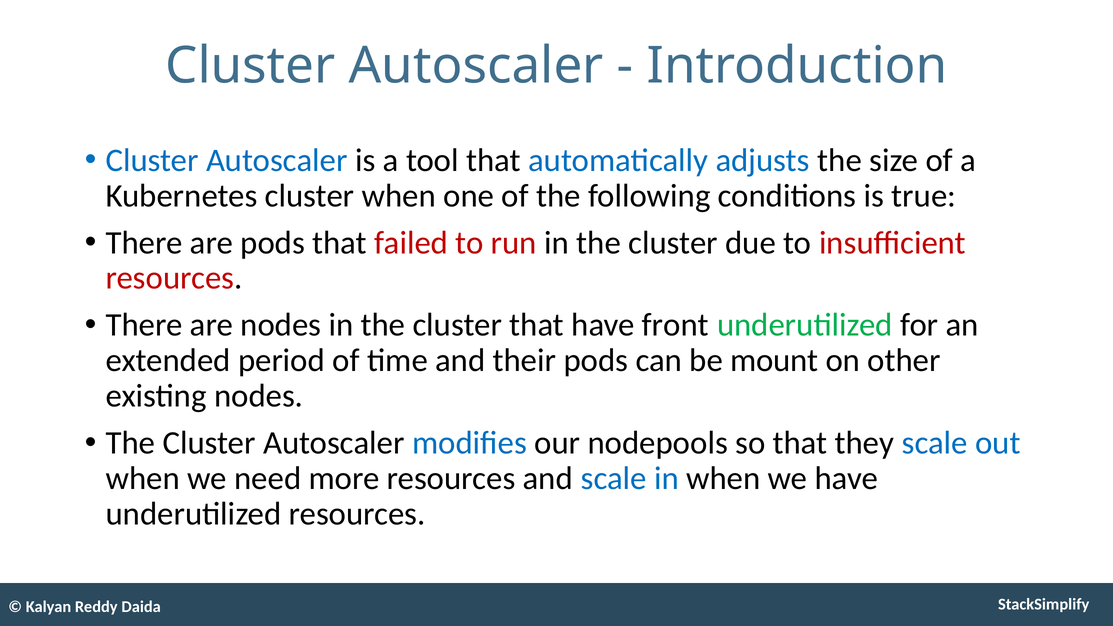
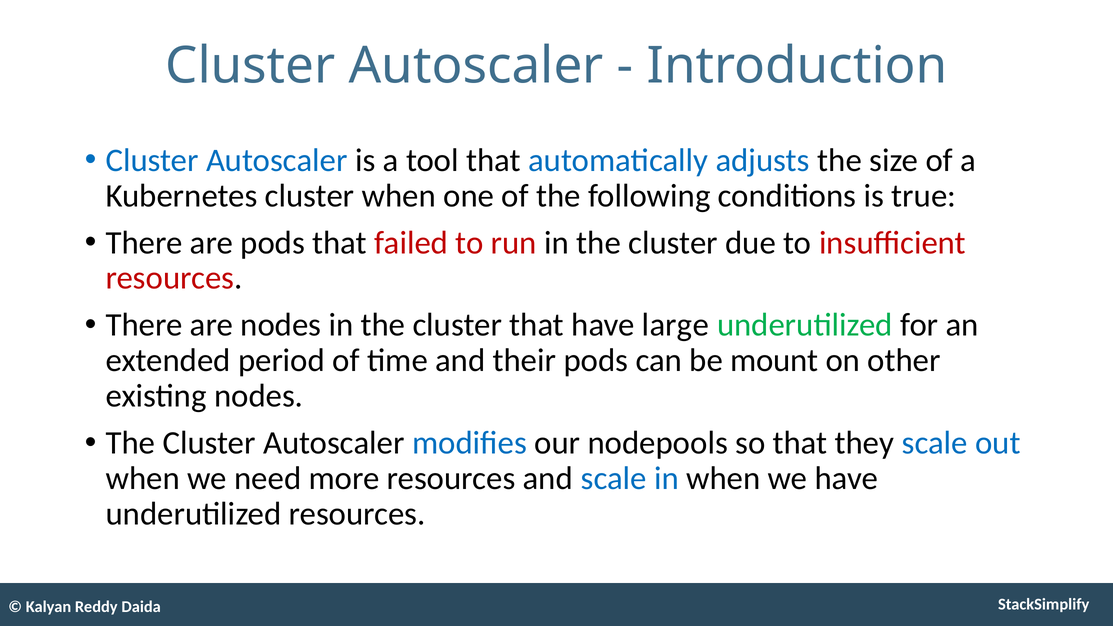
front: front -> large (675, 325)
